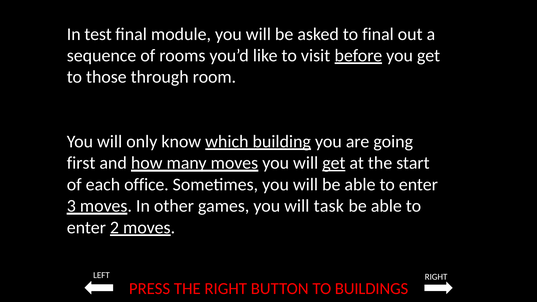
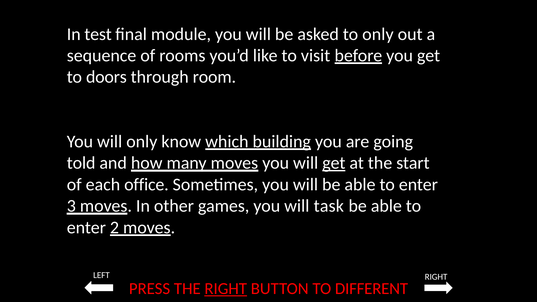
to final: final -> only (378, 34)
those: those -> doors (106, 77)
first: first -> told (81, 163)
RIGHT underline: none -> present (226, 289)
BUILDINGS: BUILDINGS -> DIFFERENT (372, 289)
